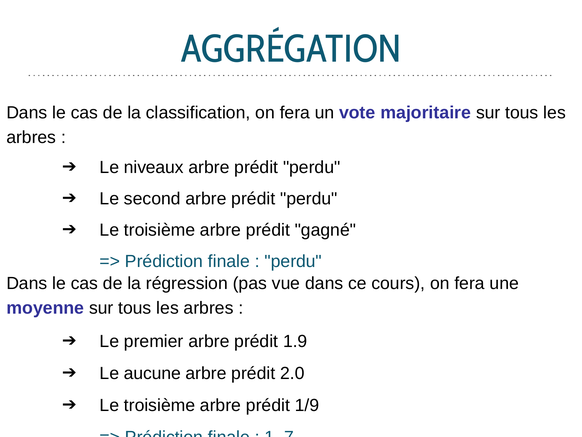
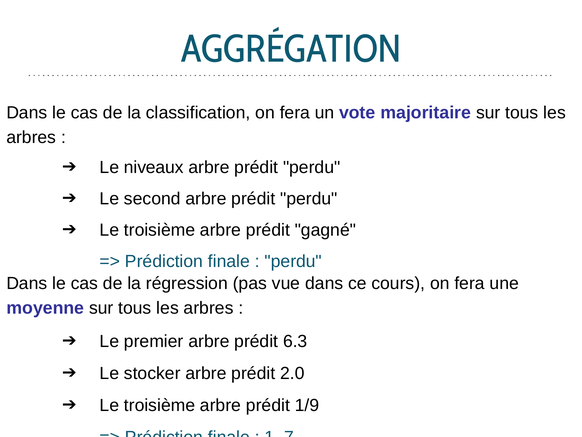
1.9: 1.9 -> 6.3 (295, 342)
aucune: aucune -> stocker (152, 374)
